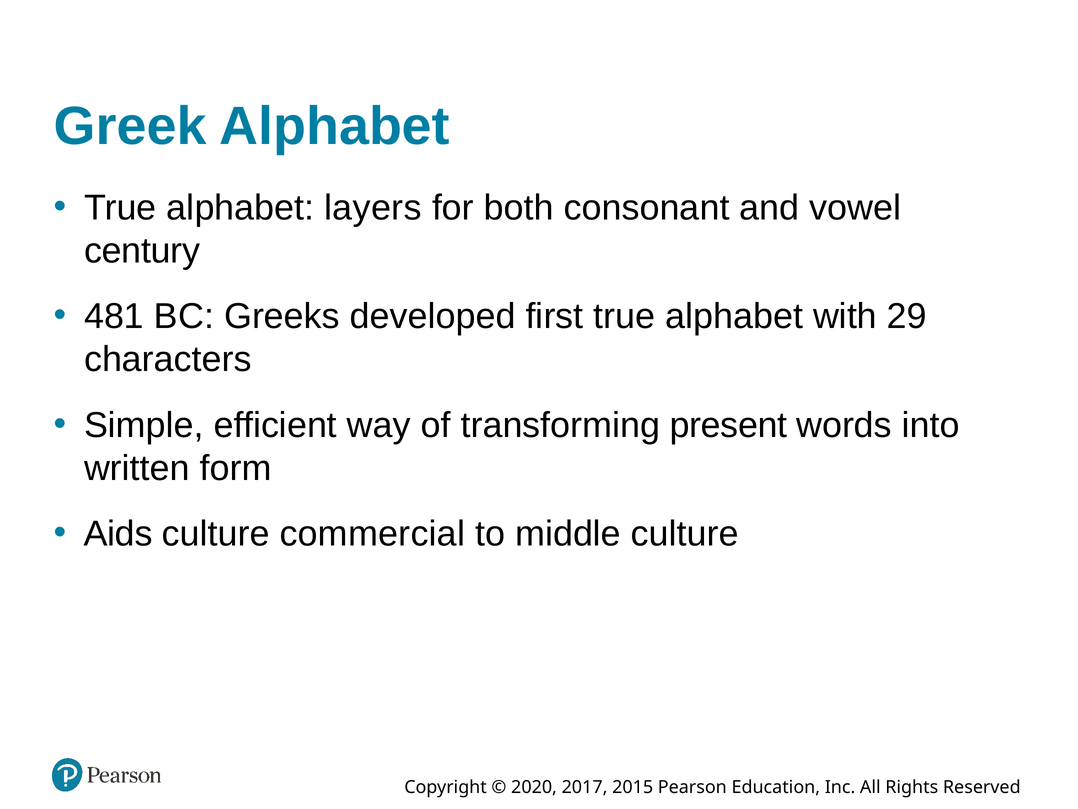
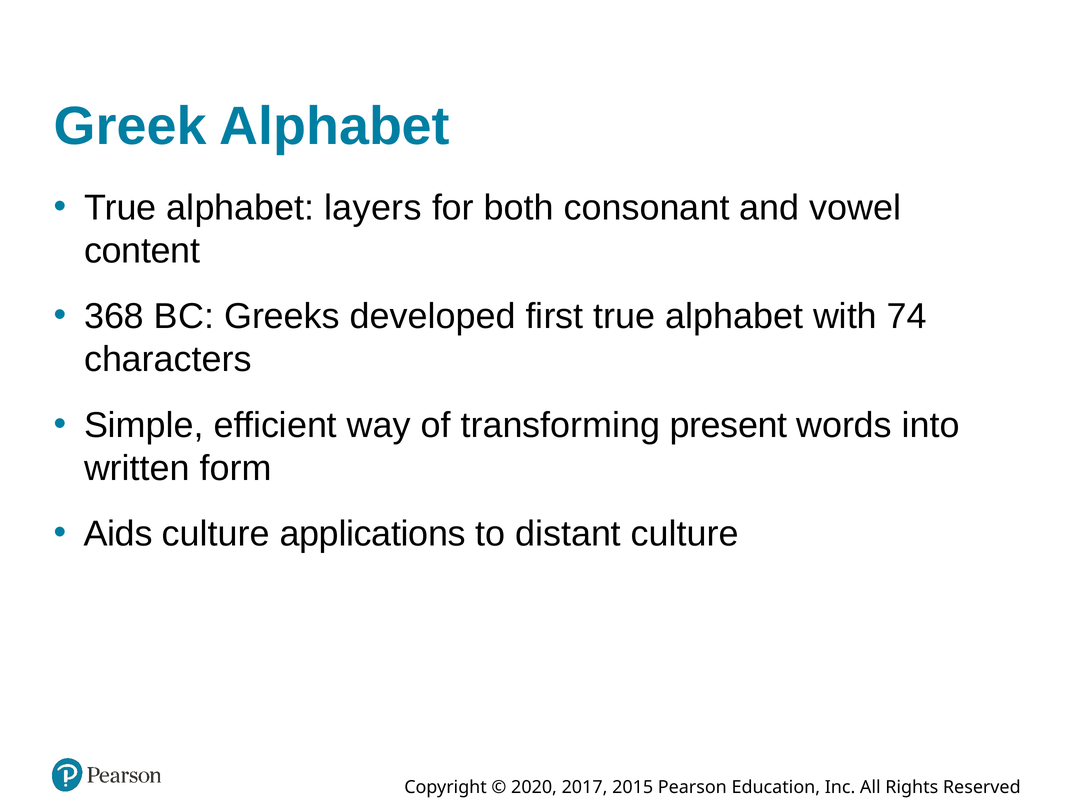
century: century -> content (142, 251)
481: 481 -> 368 (114, 316)
29: 29 -> 74 (907, 316)
commercial: commercial -> applications (373, 534)
middle: middle -> distant (568, 534)
